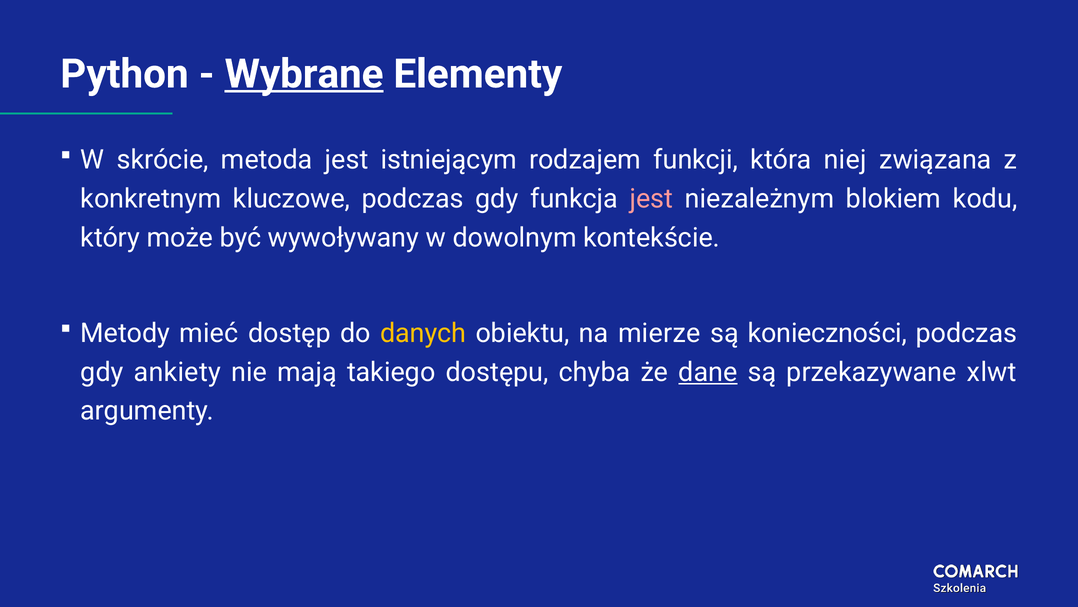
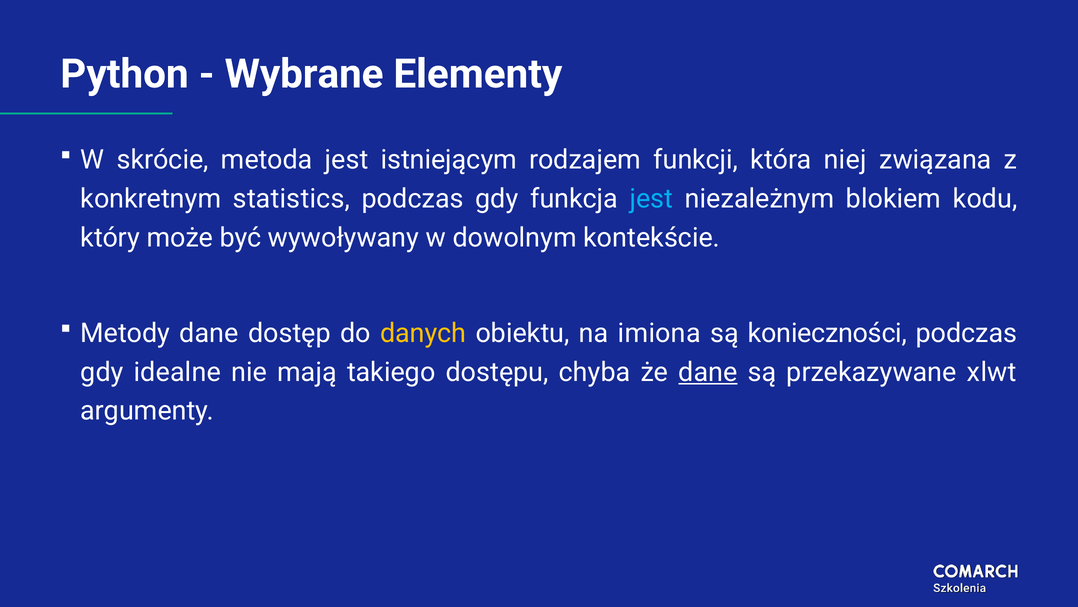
Wybrane underline: present -> none (304, 74)
kluczowe: kluczowe -> statistics (291, 199)
jest colour: pink -> light blue (651, 199)
Metody mieć: mieć -> dane (209, 333)
mierze: mierze -> imiona (659, 333)
ankiety: ankiety -> idealne (177, 372)
